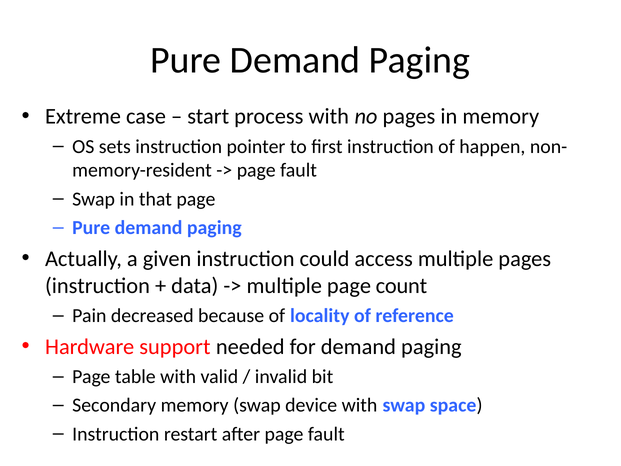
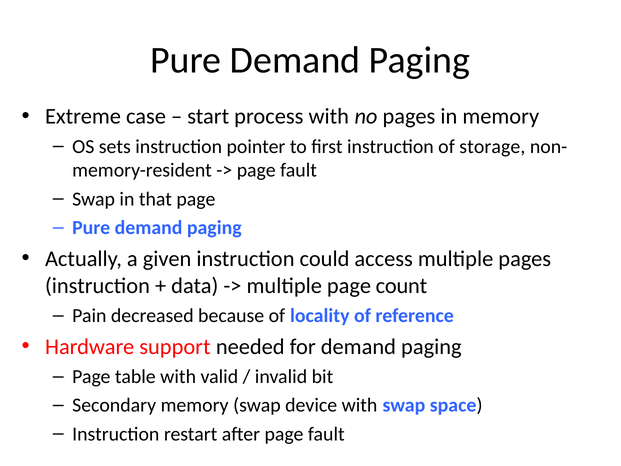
happen: happen -> storage (492, 146)
